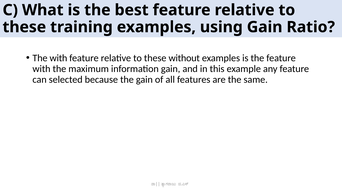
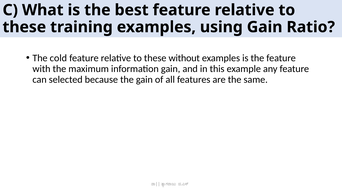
The with: with -> cold (58, 58)
